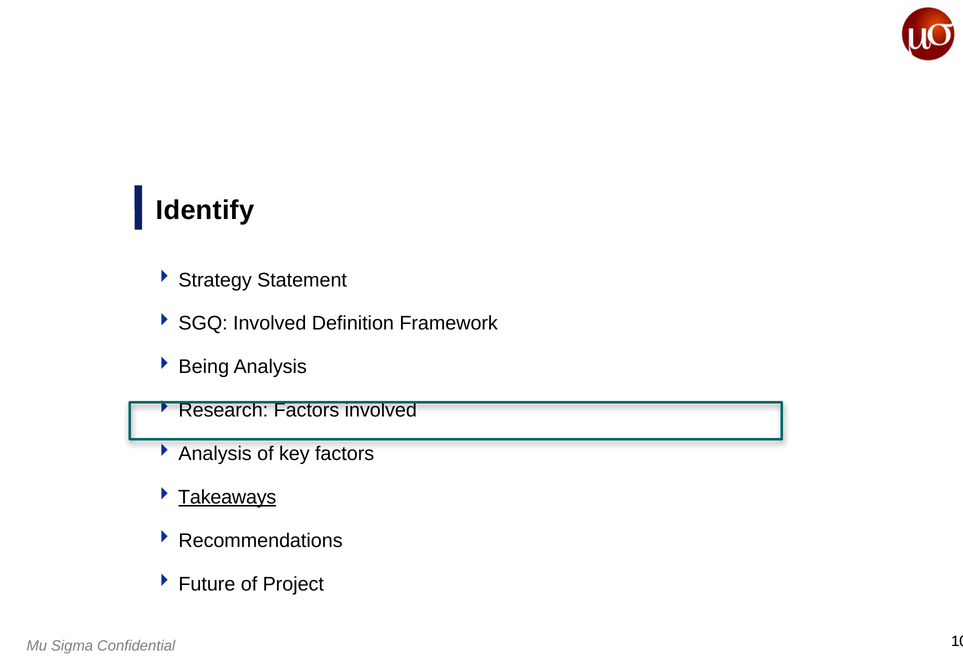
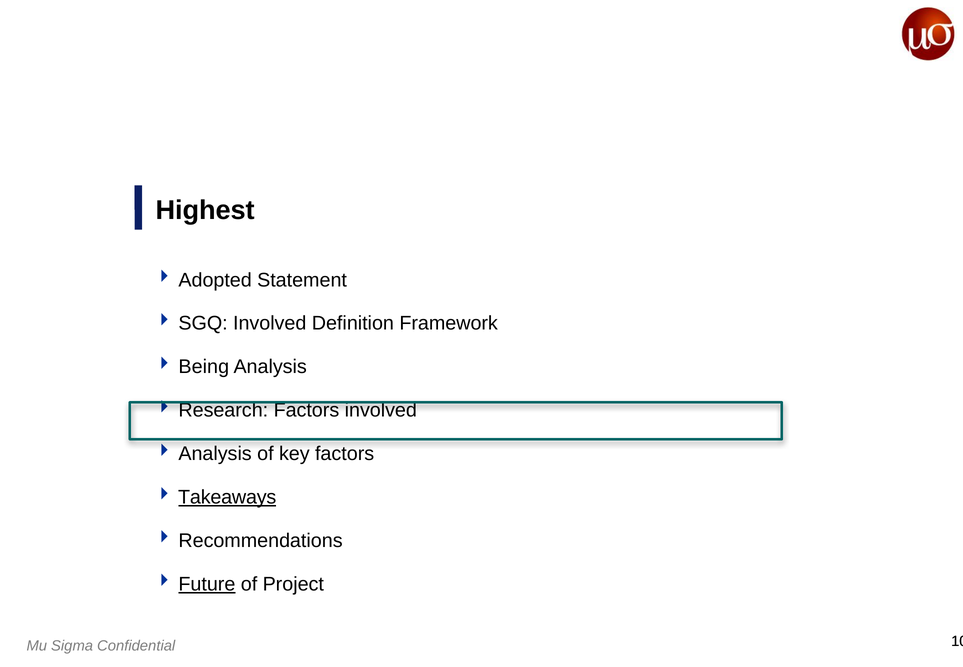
Identify: Identify -> Highest (205, 210)
Strategy: Strategy -> Adopted (215, 280)
Future underline: none -> present (207, 584)
